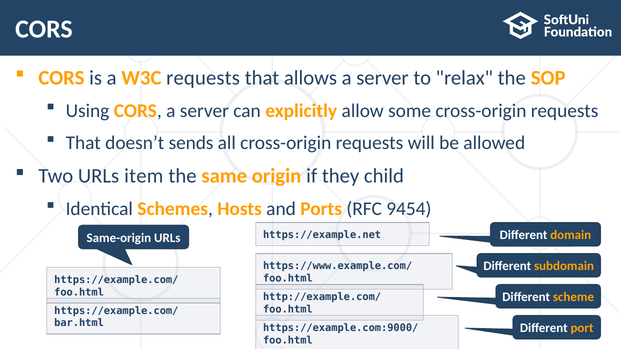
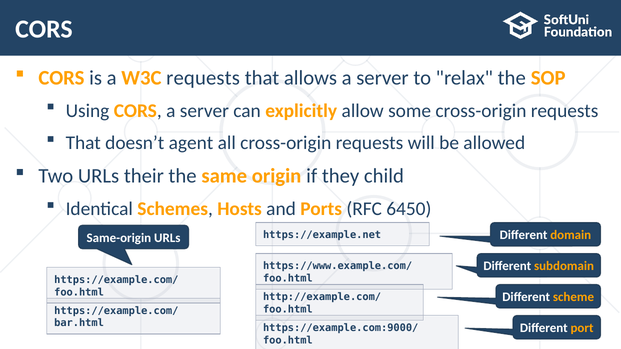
sends: sends -> agent (191, 143)
item: item -> their (144, 176)
9454: 9454 -> 6450 (409, 209)
